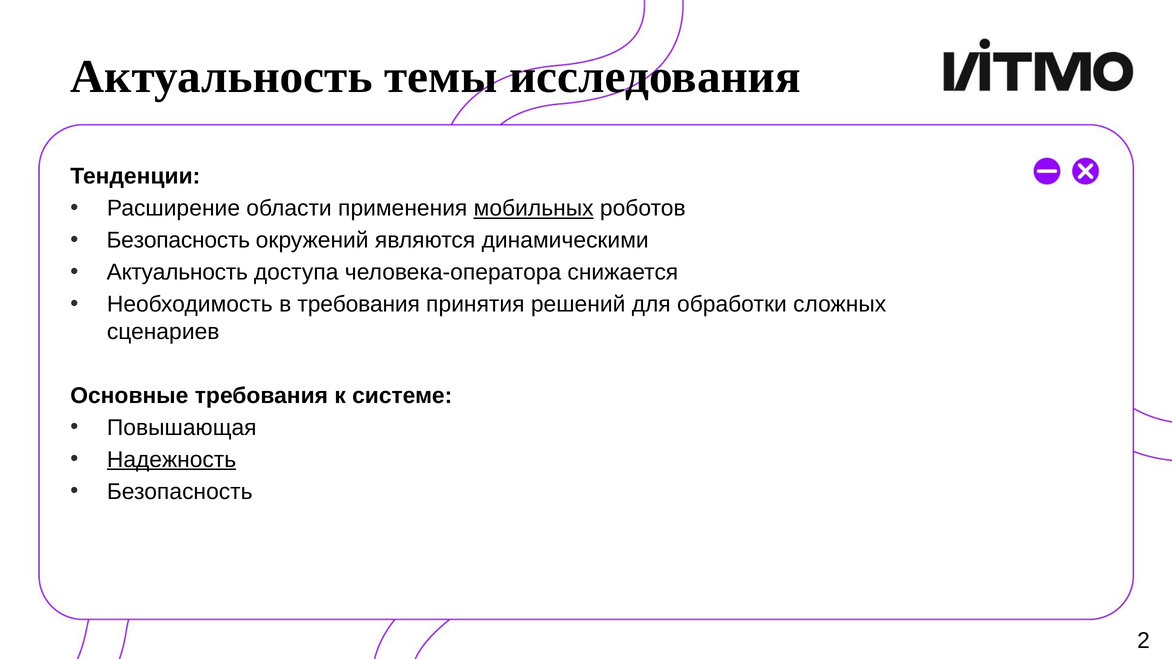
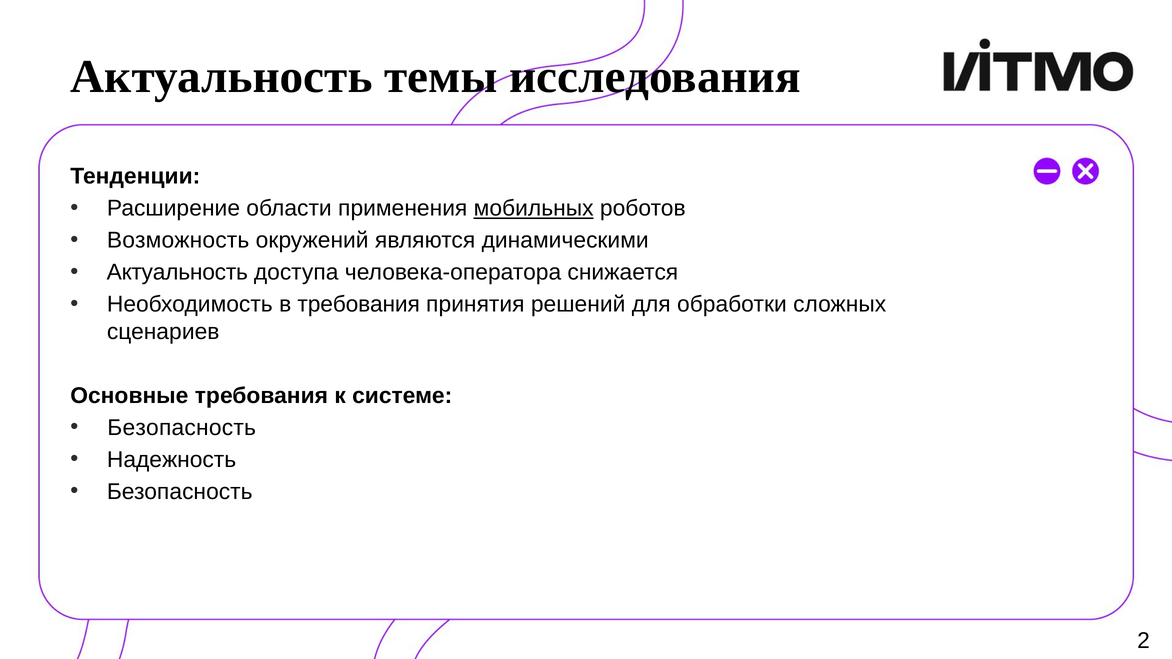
Безопасность: Безопасность -> Возможность (178, 240)
Повышающая: Повышающая -> Безопасность (182, 428)
Надежность underline: present -> none (172, 460)
